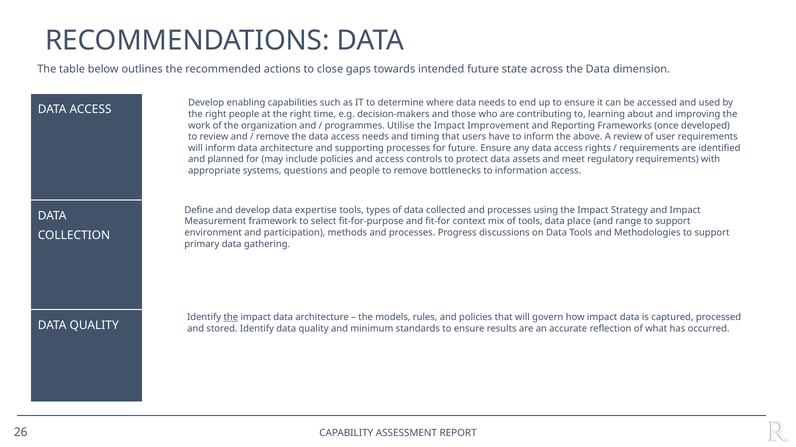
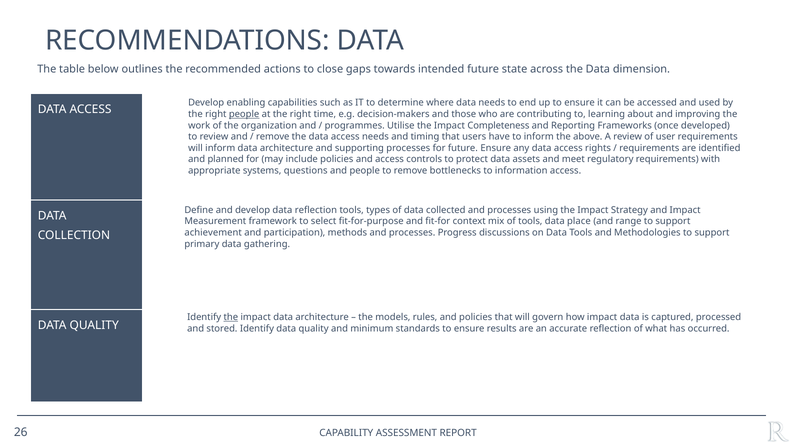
people underline: none -> present (244, 114)
Improvement: Improvement -> Completeness (498, 126)
data expertise: expertise -> reflection (316, 210)
environment: environment -> achievement (213, 233)
